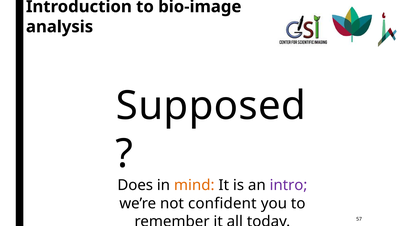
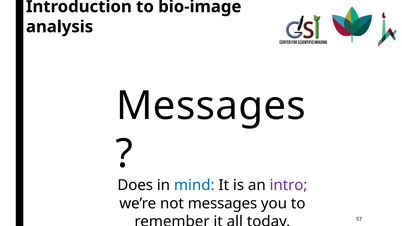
Supposed: Supposed -> Messages (211, 106)
mind colour: orange -> blue (194, 185)
not confident: confident -> messages (222, 204)
